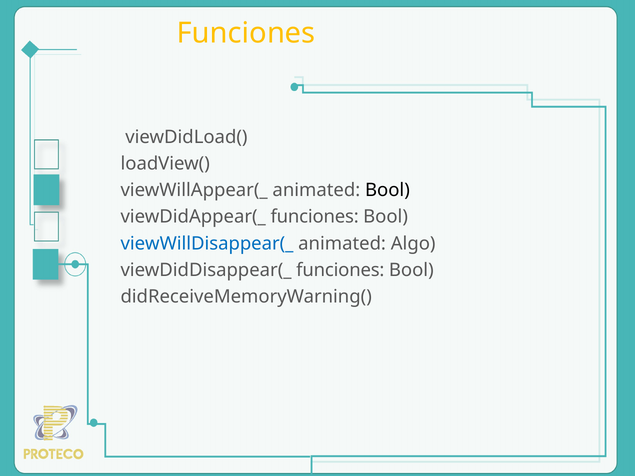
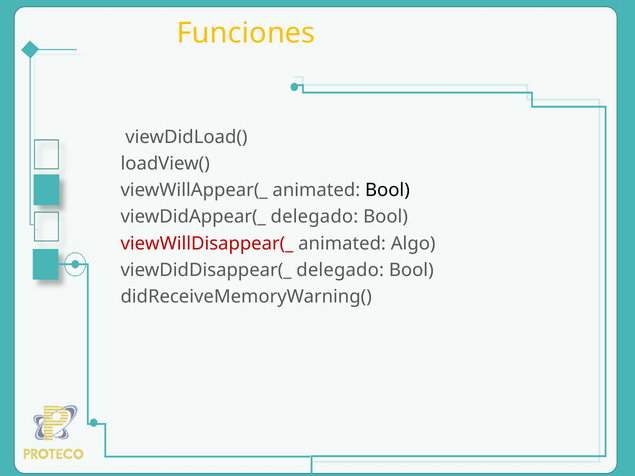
viewDidAppear(_ funciones: funciones -> delegado (314, 217)
viewWillDisappear(_ colour: blue -> red (207, 244)
viewDidDisappear(_ funciones: funciones -> delegado (340, 270)
